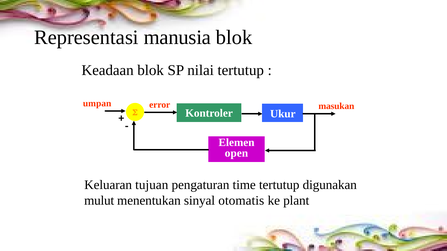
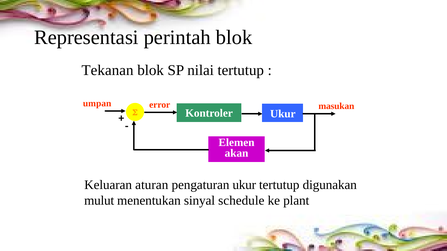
manusia: manusia -> perintah (177, 38)
Keadaan: Keadaan -> Tekanan (108, 70)
open: open -> akan (237, 153)
tujuan: tujuan -> aturan (152, 185)
pengaturan time: time -> ukur (244, 185)
otomatis: otomatis -> schedule (241, 201)
